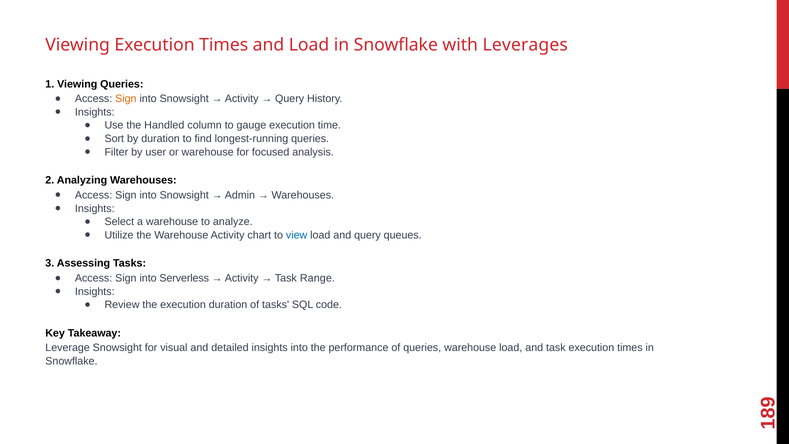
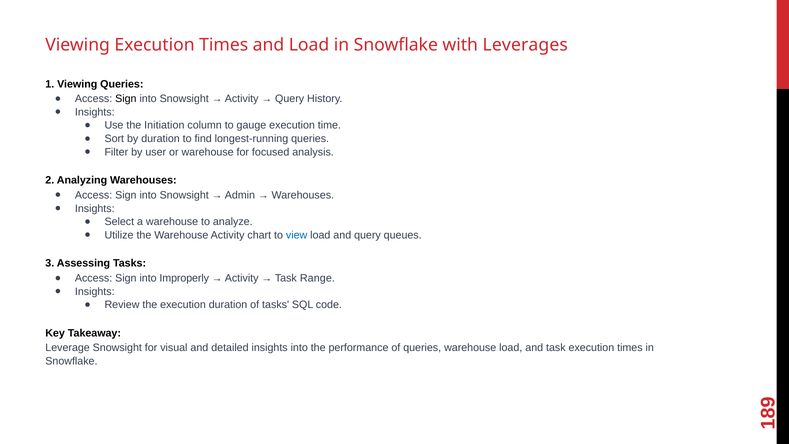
Sign colour: orange -> black (126, 99)
Handled: Handled -> Initiation (164, 125)
Serverless: Serverless -> Improperly (184, 278)
